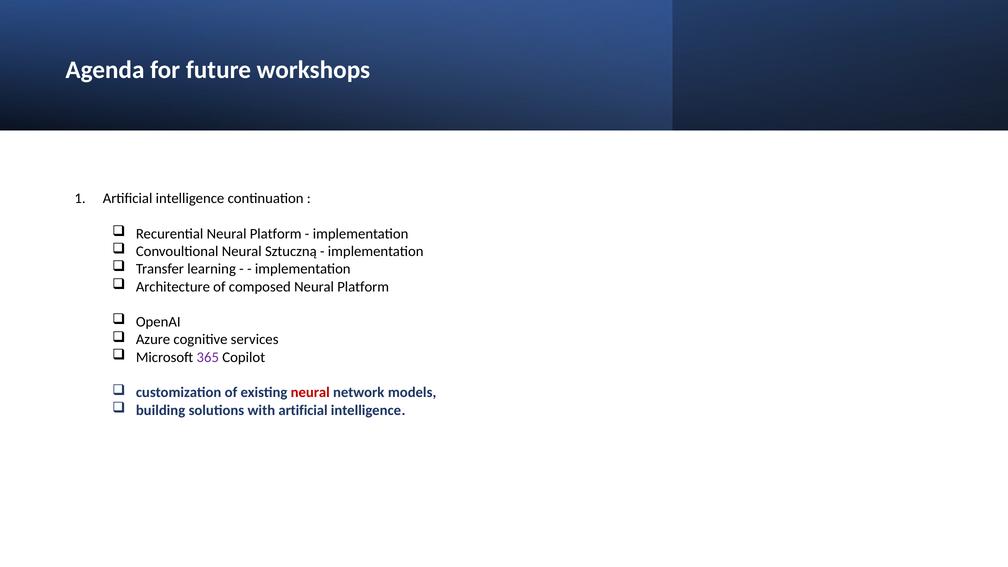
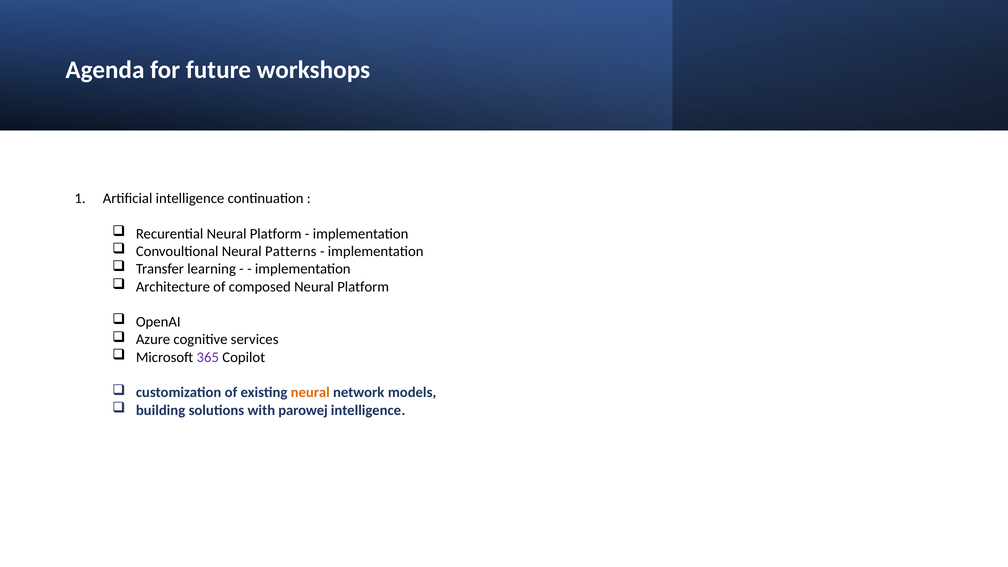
Sztuczną: Sztuczną -> Patterns (291, 251)
neural colour: red -> orange (310, 393)
with artificial: artificial -> parowej (303, 410)
